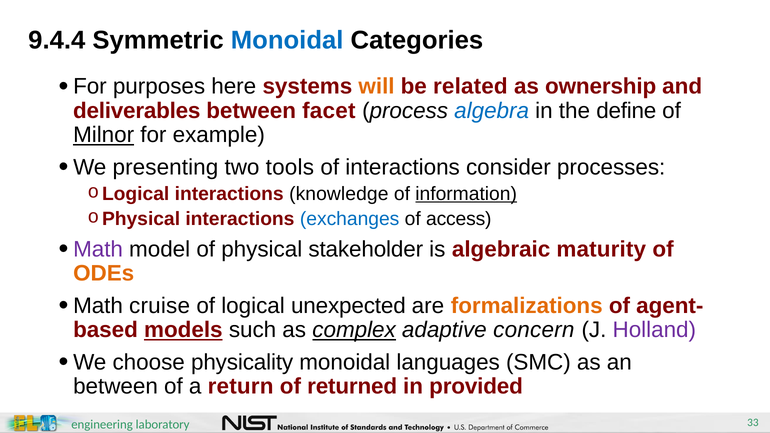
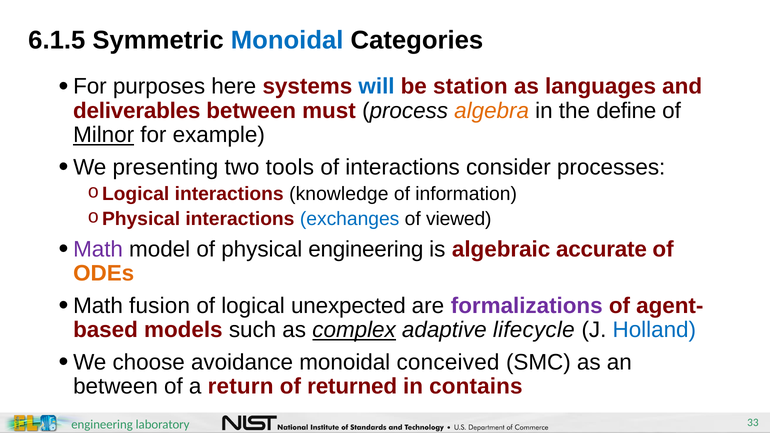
9.4.4: 9.4.4 -> 6.1.5 (57, 40)
will colour: orange -> blue (377, 87)
related: related -> station (470, 87)
ownership: ownership -> languages (601, 87)
facet: facet -> must (329, 111)
algebra colour: blue -> orange (492, 111)
information underline: present -> none (466, 194)
access: access -> viewed (459, 219)
physical stakeholder: stakeholder -> engineering (366, 249)
maturity: maturity -> accurate (601, 249)
cruise: cruise -> fusion (160, 306)
formalizations colour: orange -> purple (527, 306)
models underline: present -> none (183, 330)
concern: concern -> lifecycle (534, 330)
Holland colour: purple -> blue (654, 330)
physicality: physicality -> avoidance (242, 362)
languages: languages -> conceived (448, 362)
provided: provided -> contains (476, 387)
